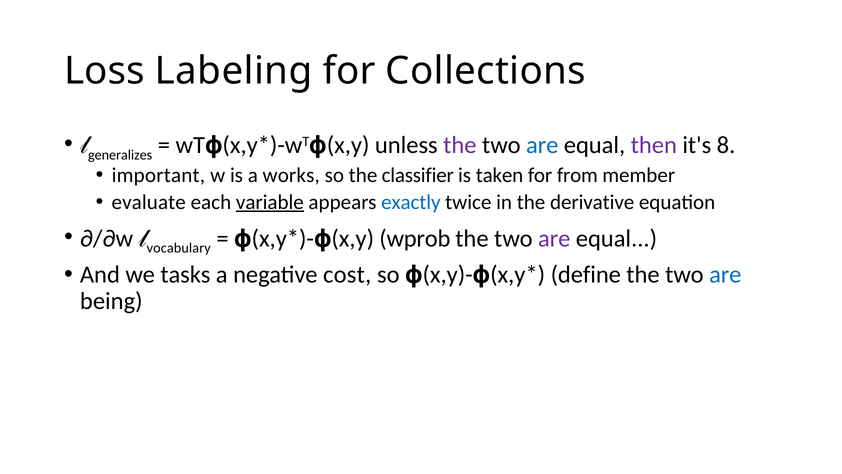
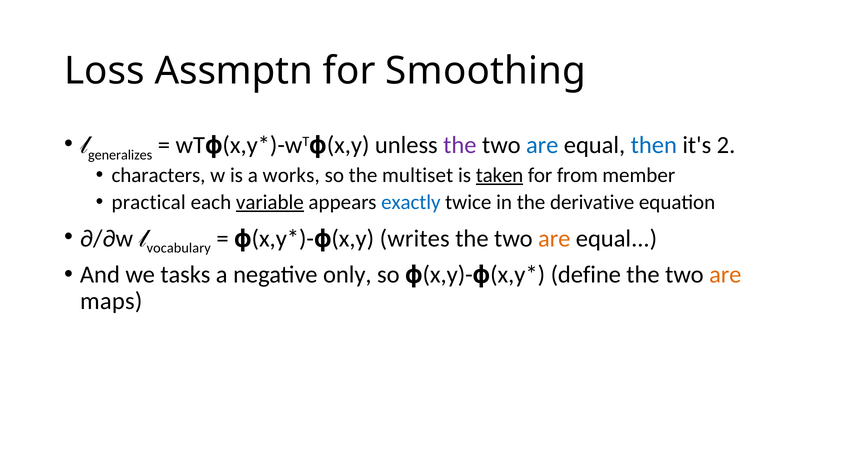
Labeling: Labeling -> Assmptn (234, 71)
Collections: Collections -> Smoothing (486, 71)
then colour: purple -> blue (654, 145)
8: 8 -> 2 (726, 145)
important: important -> characters (159, 175)
classifier: classifier -> multiset (418, 175)
taken underline: none -> present (500, 175)
evaluate: evaluate -> practical (149, 202)
wprob: wprob -> writes (415, 238)
are colour: purple -> orange (554, 238)
cost: cost -> only (347, 274)
are colour: blue -> orange (725, 274)
being: being -> maps (111, 301)
